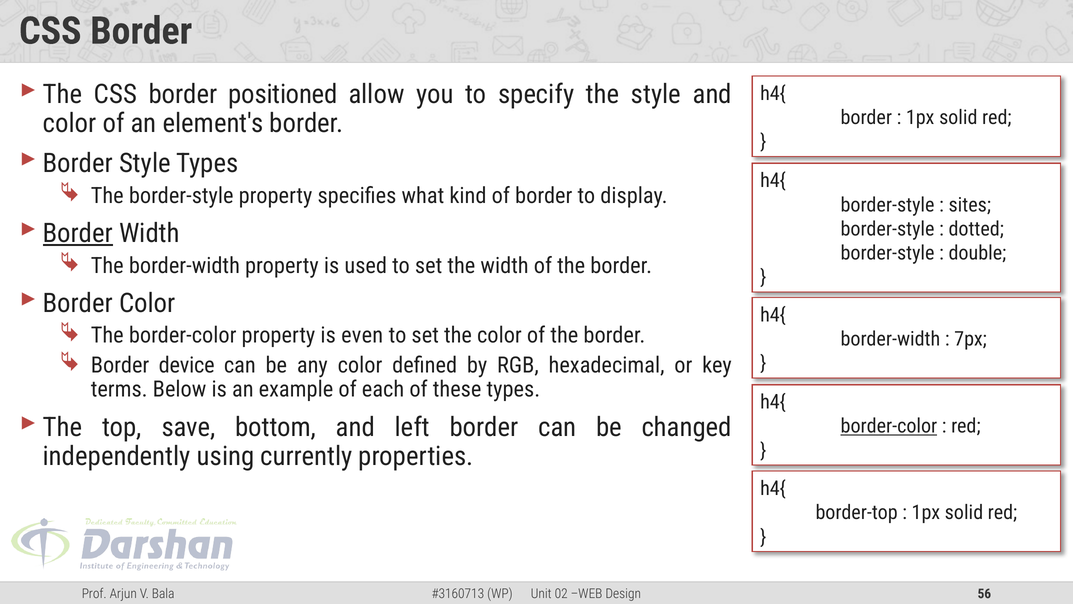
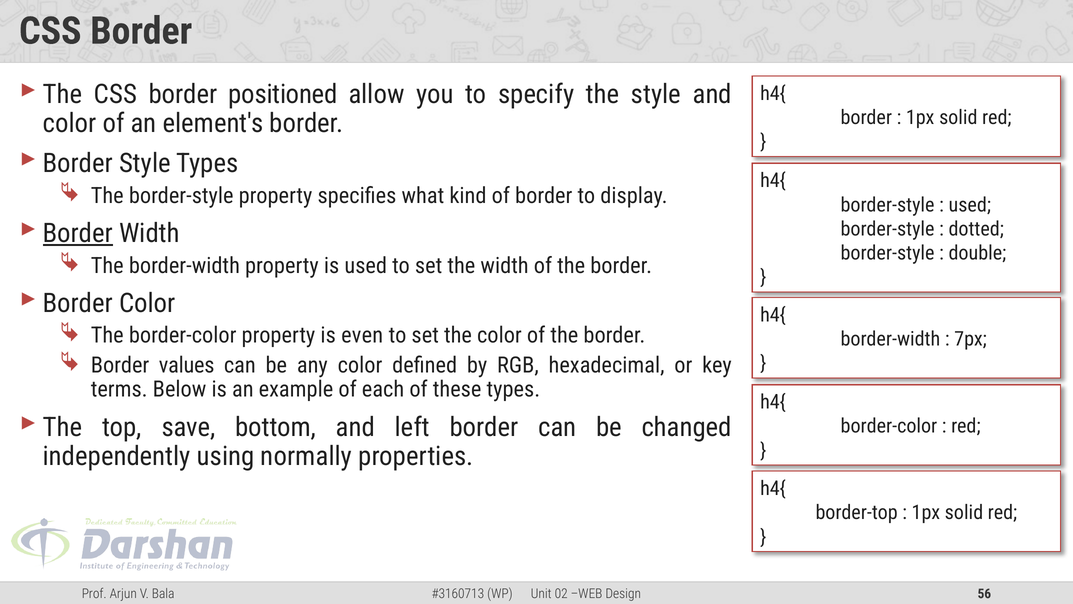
sites: sites -> used (970, 205)
device: device -> values (187, 365)
border-color underline: present -> none (889, 426)
currently: currently -> normally (306, 456)
